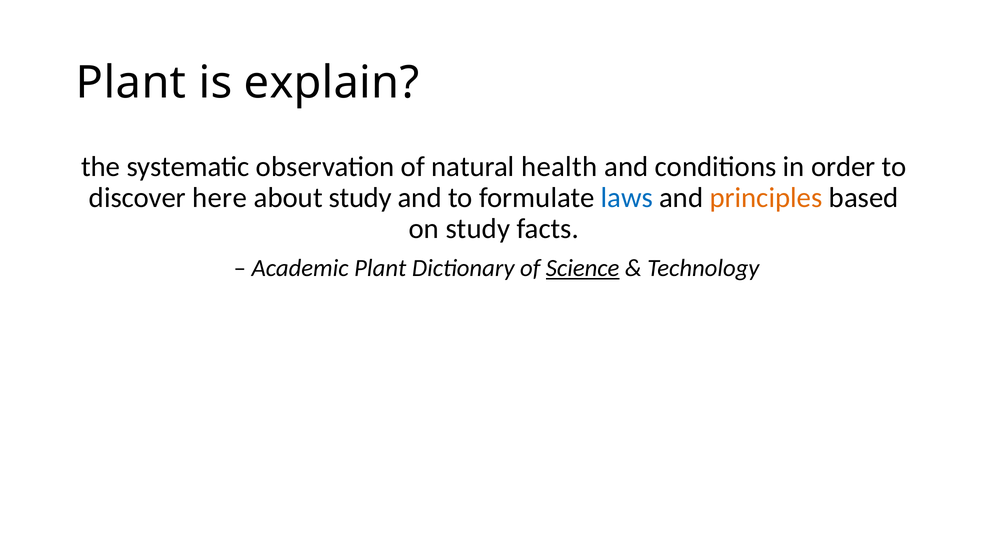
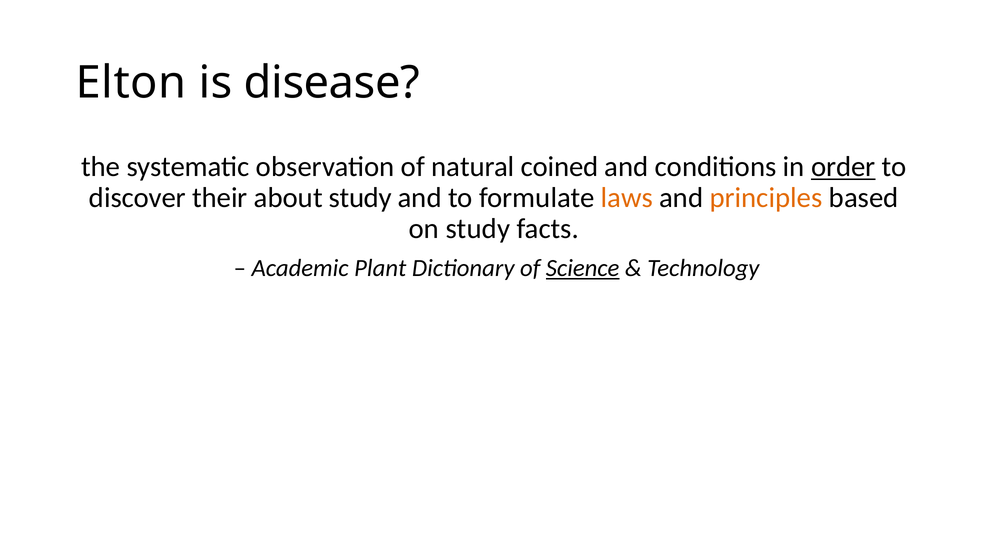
Plant: Plant -> Elton (131, 83)
explain: explain -> disease (332, 83)
health: health -> coined (560, 167)
order underline: none -> present (843, 167)
here: here -> their (220, 198)
laws colour: blue -> orange (627, 198)
